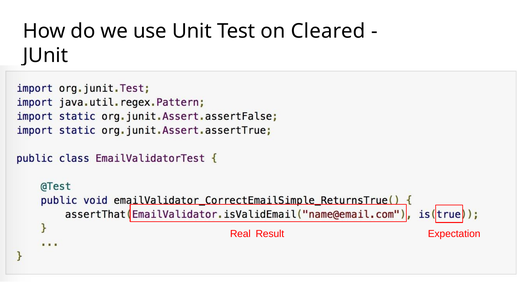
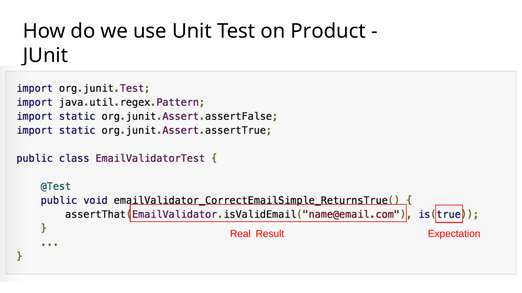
Cleared: Cleared -> Product (328, 31)
